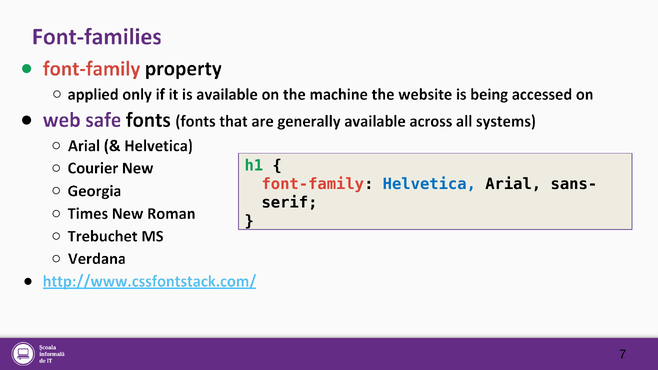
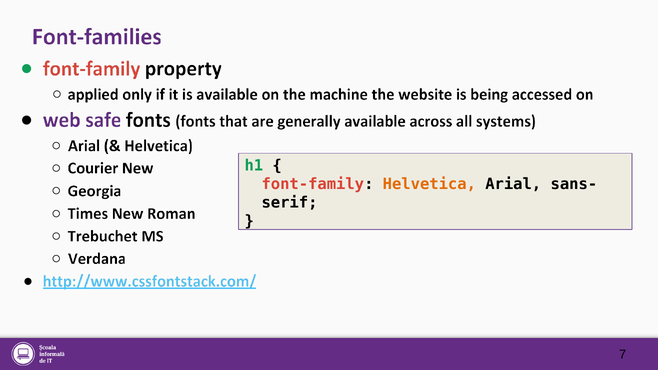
Helvetica colour: blue -> orange (429, 184)
